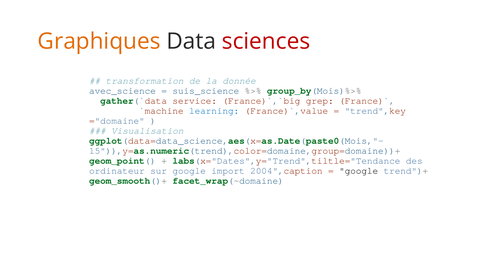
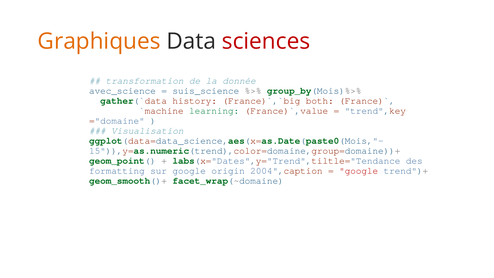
service: service -> history (195, 101)
grep: grep -> both (320, 101)
learning colour: blue -> green (214, 111)
ordinateur: ordinateur -> formatting (117, 171)
import: import -> origin (228, 171)
google colour: black -> red (359, 171)
